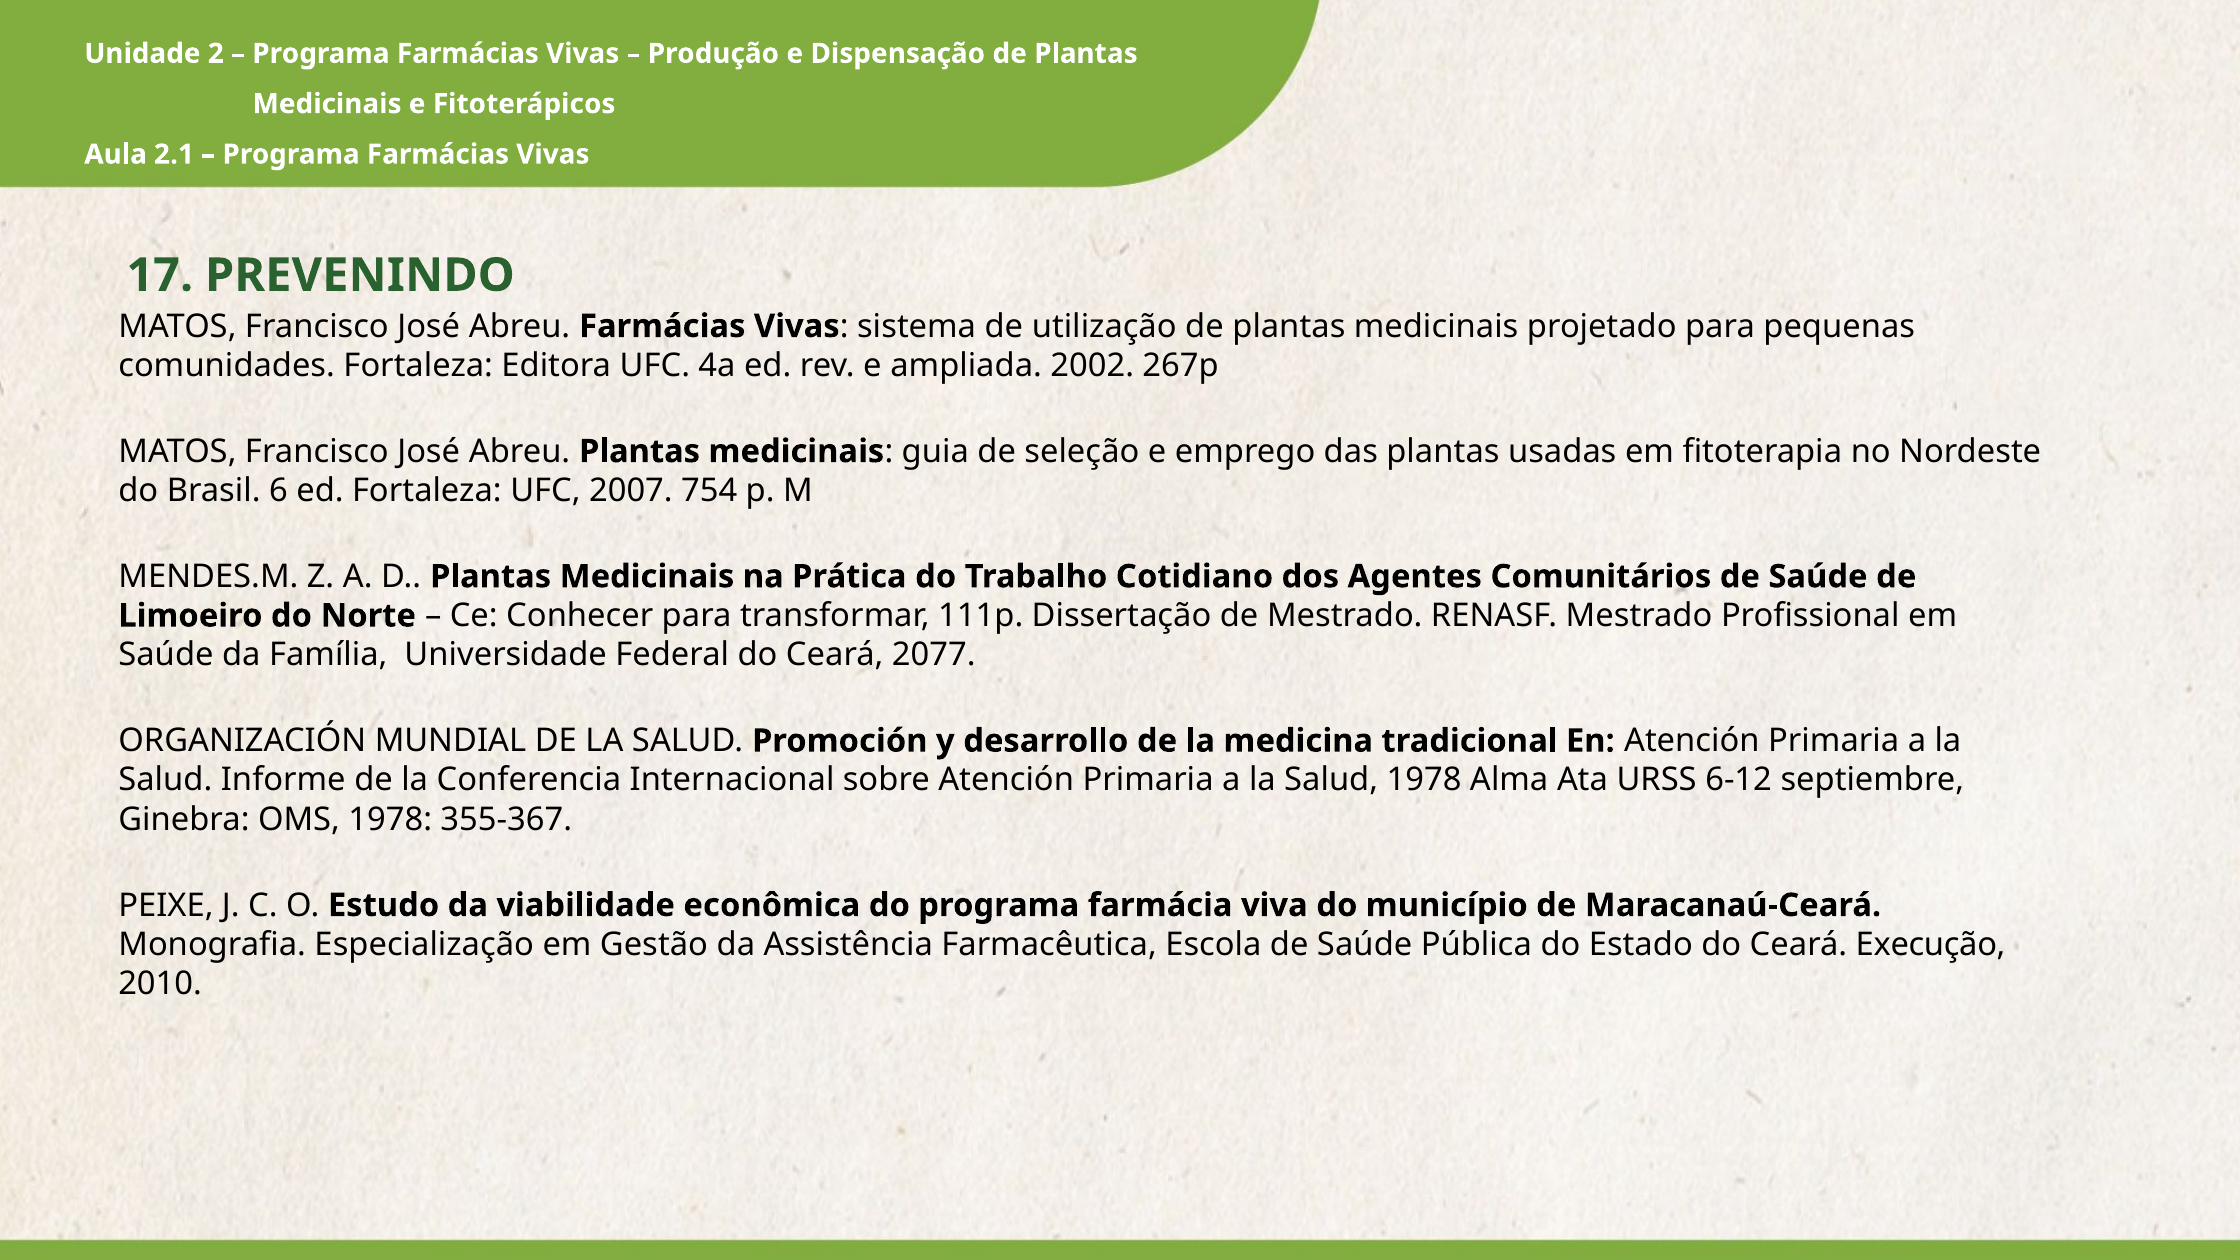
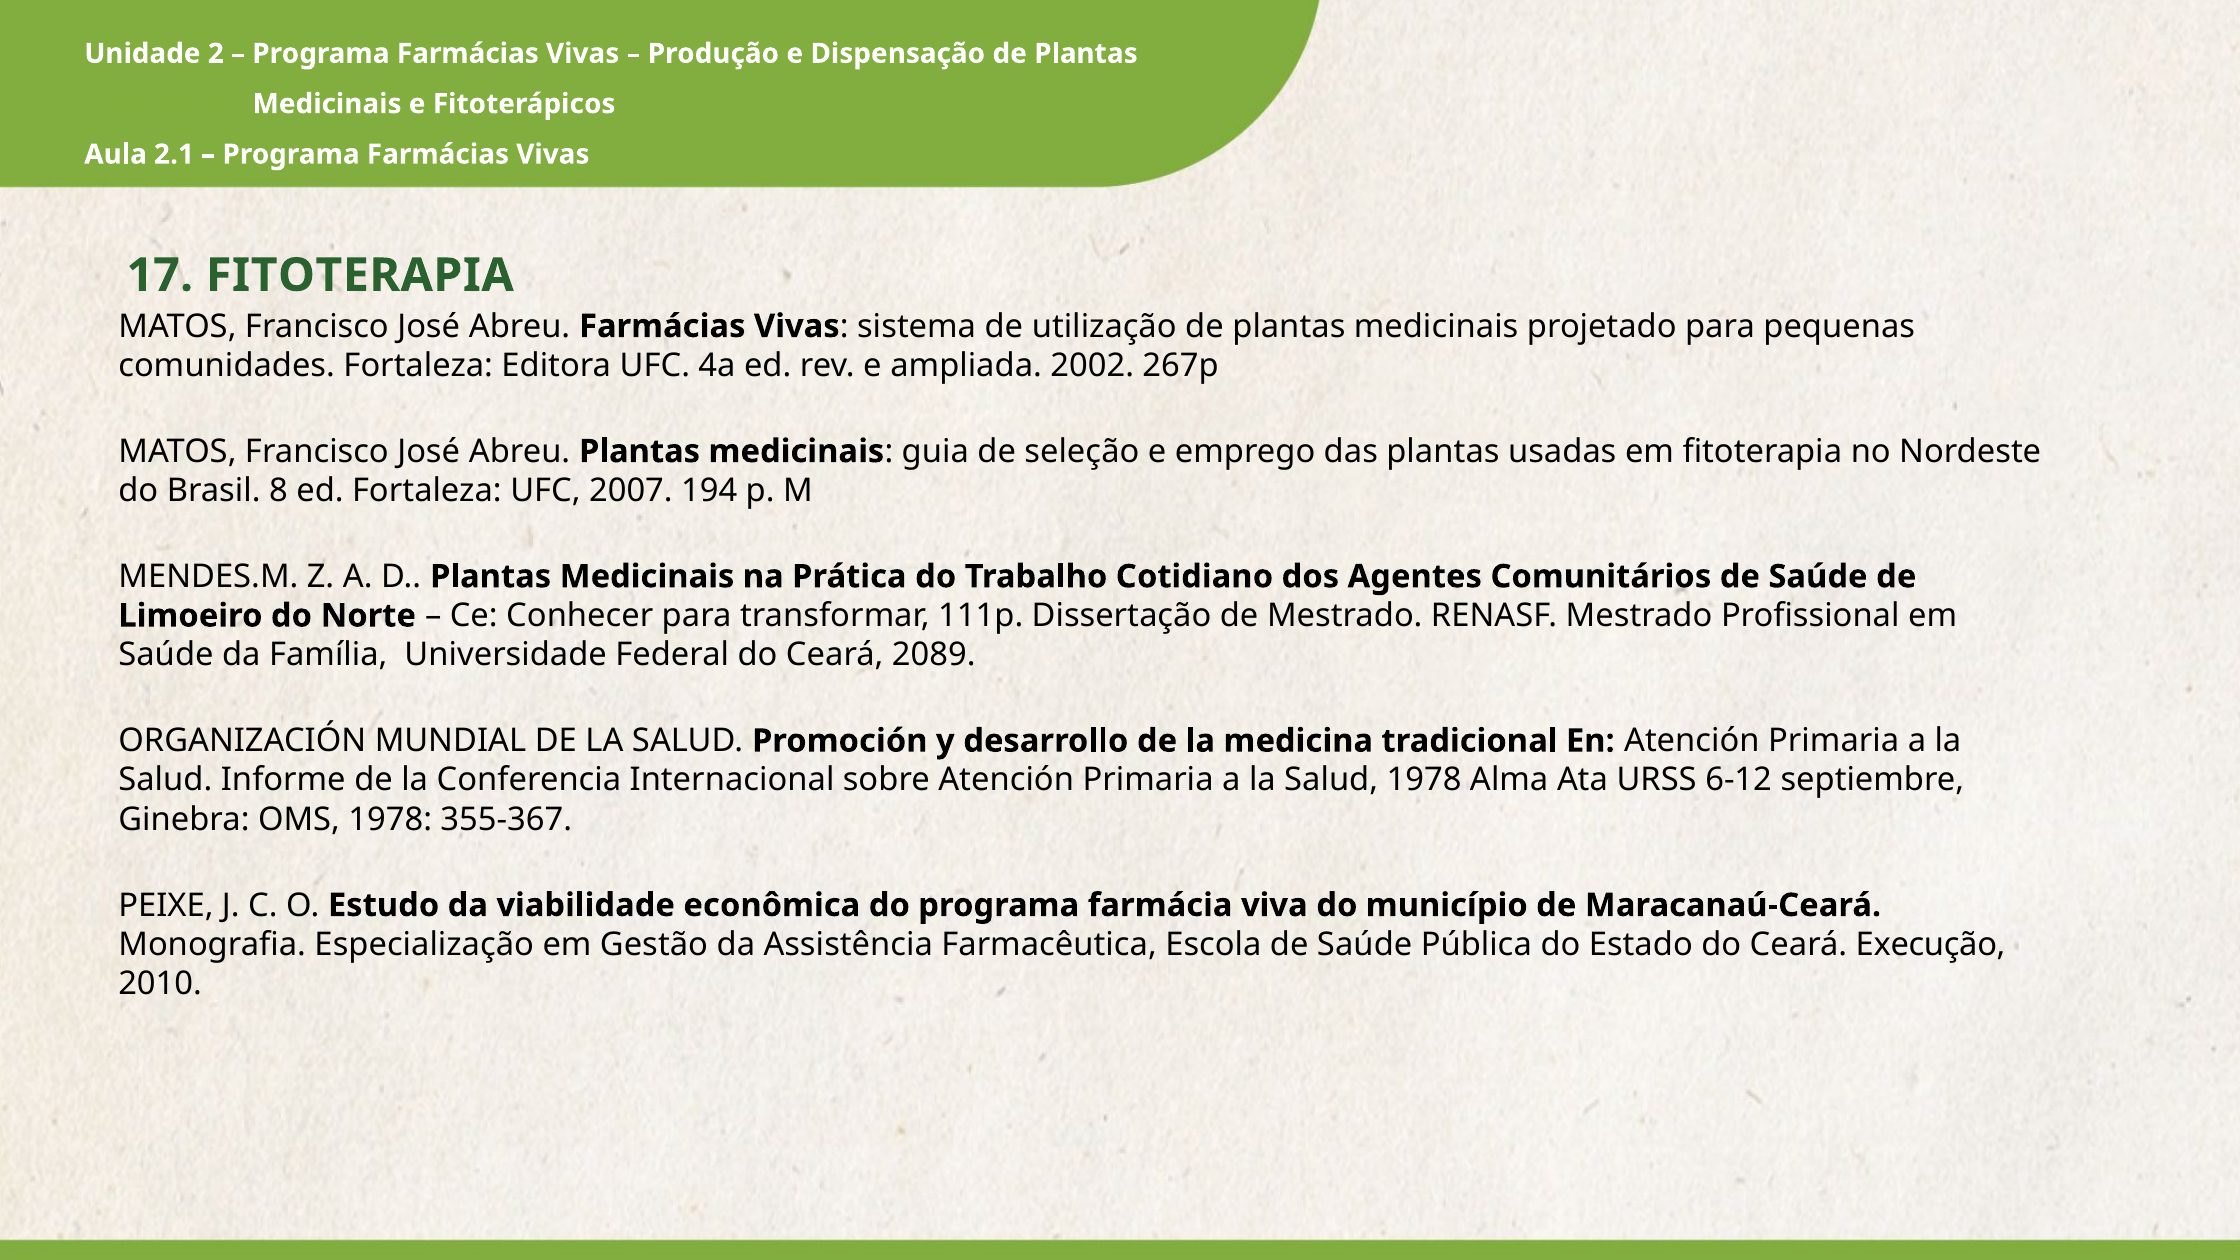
17 PREVENINDO: PREVENINDO -> FITOTERAPIA (360, 275)
6: 6 -> 8 (279, 491)
754: 754 -> 194 (709, 491)
2077: 2077 -> 2089 (934, 655)
